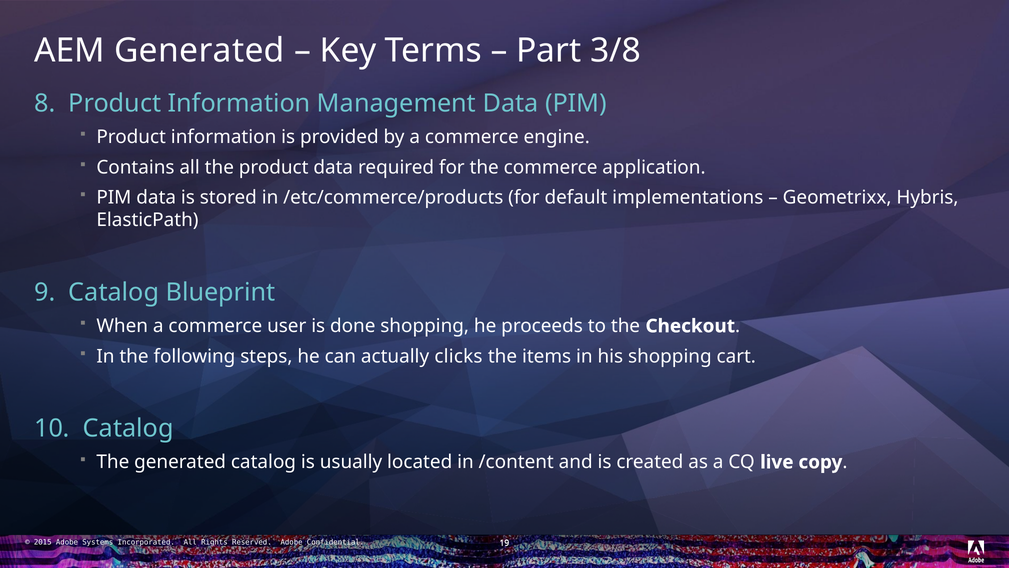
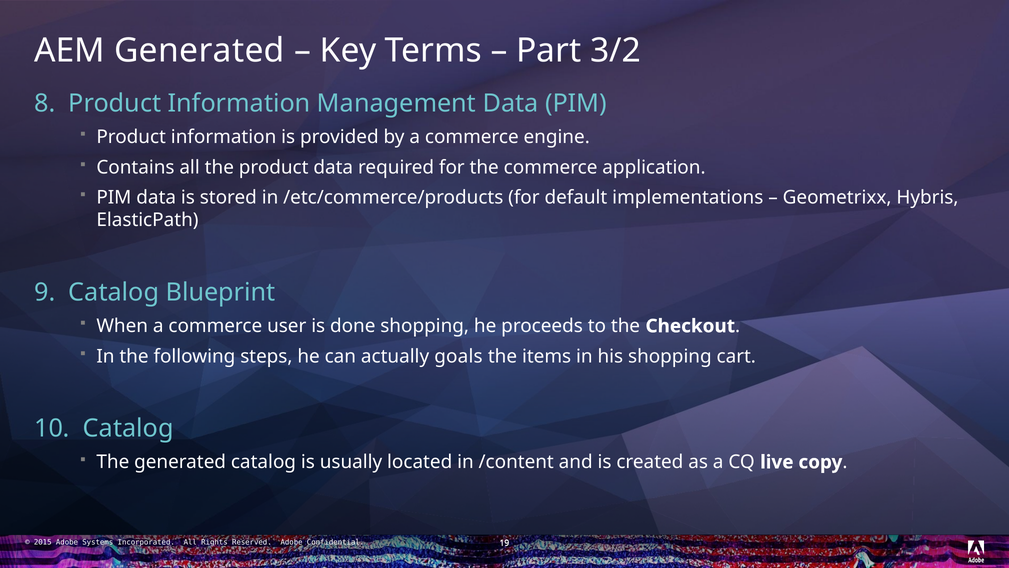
3/8: 3/8 -> 3/2 (616, 51)
clicks: clicks -> goals (458, 356)
